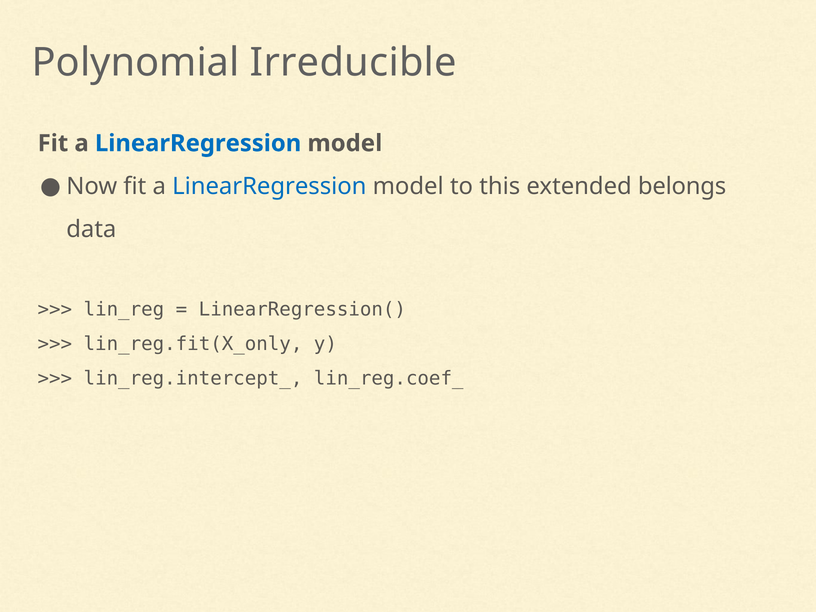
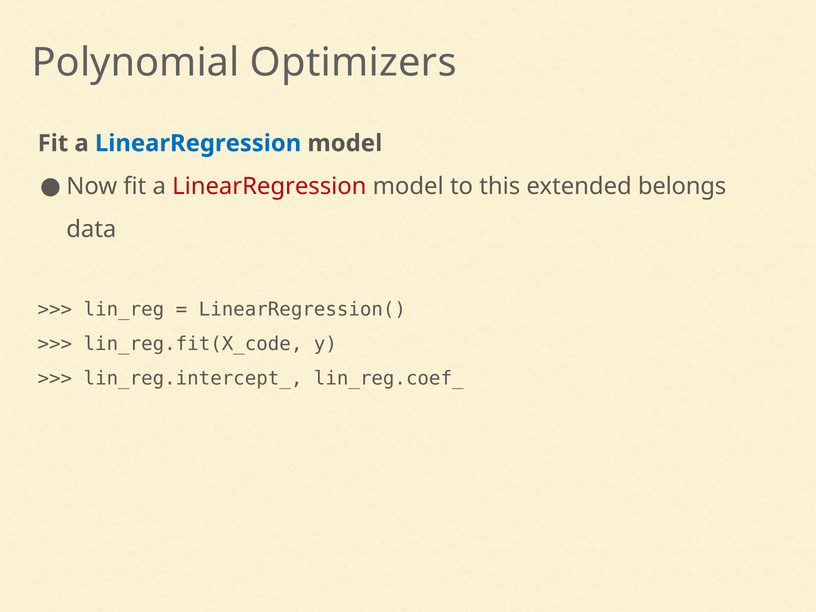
Irreducible: Irreducible -> Optimizers (353, 63)
LinearRegression colour: blue -> red (269, 186)
lin_reg.fit(X_only: lin_reg.fit(X_only -> lin_reg.fit(X_code (193, 344)
